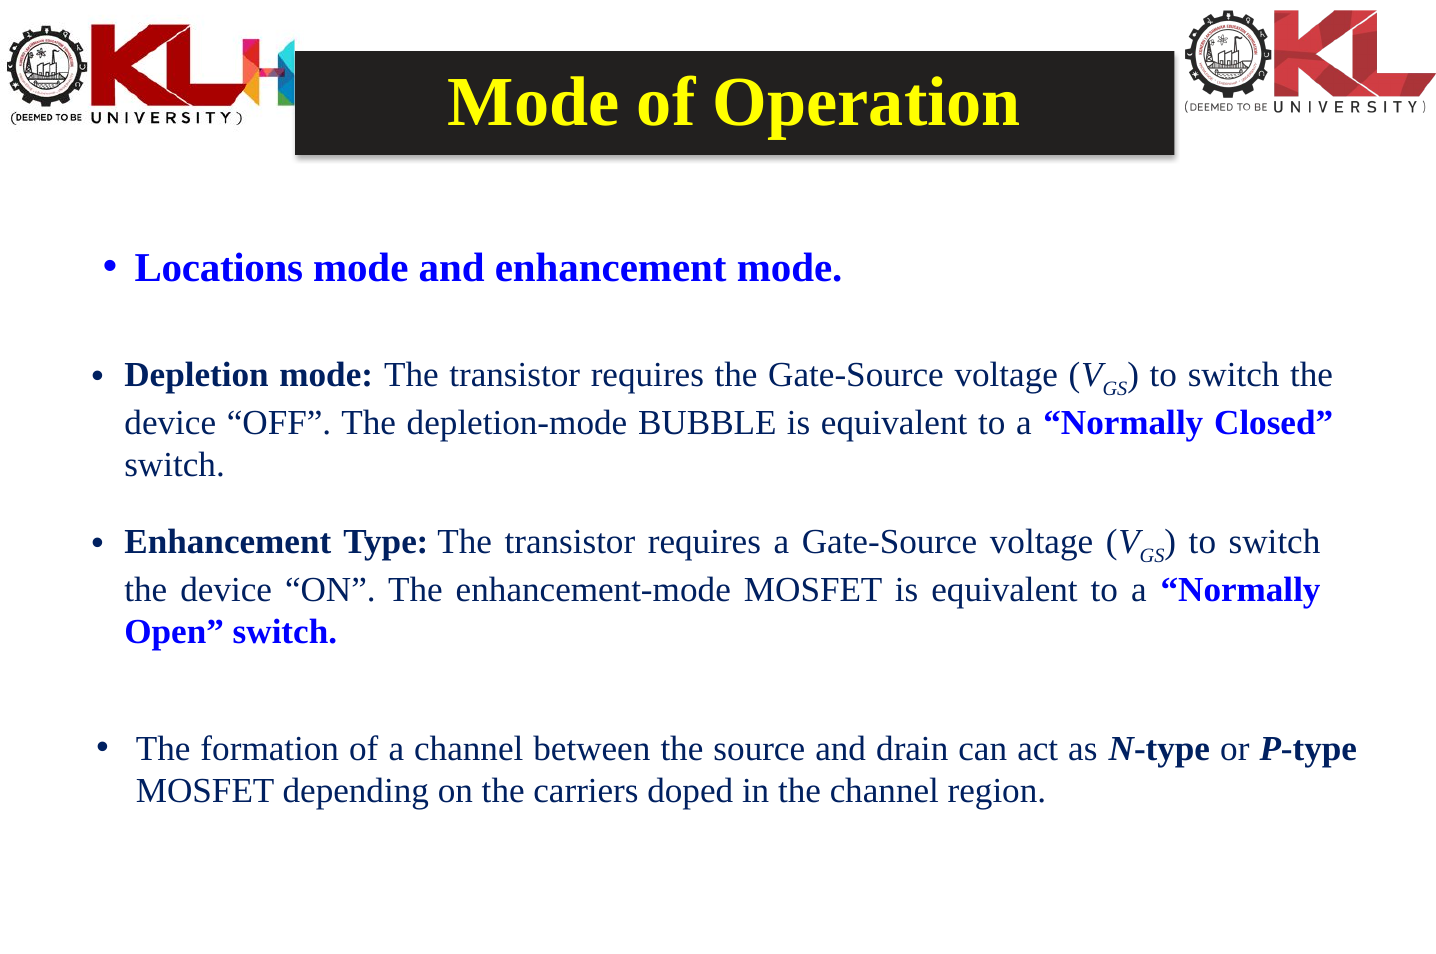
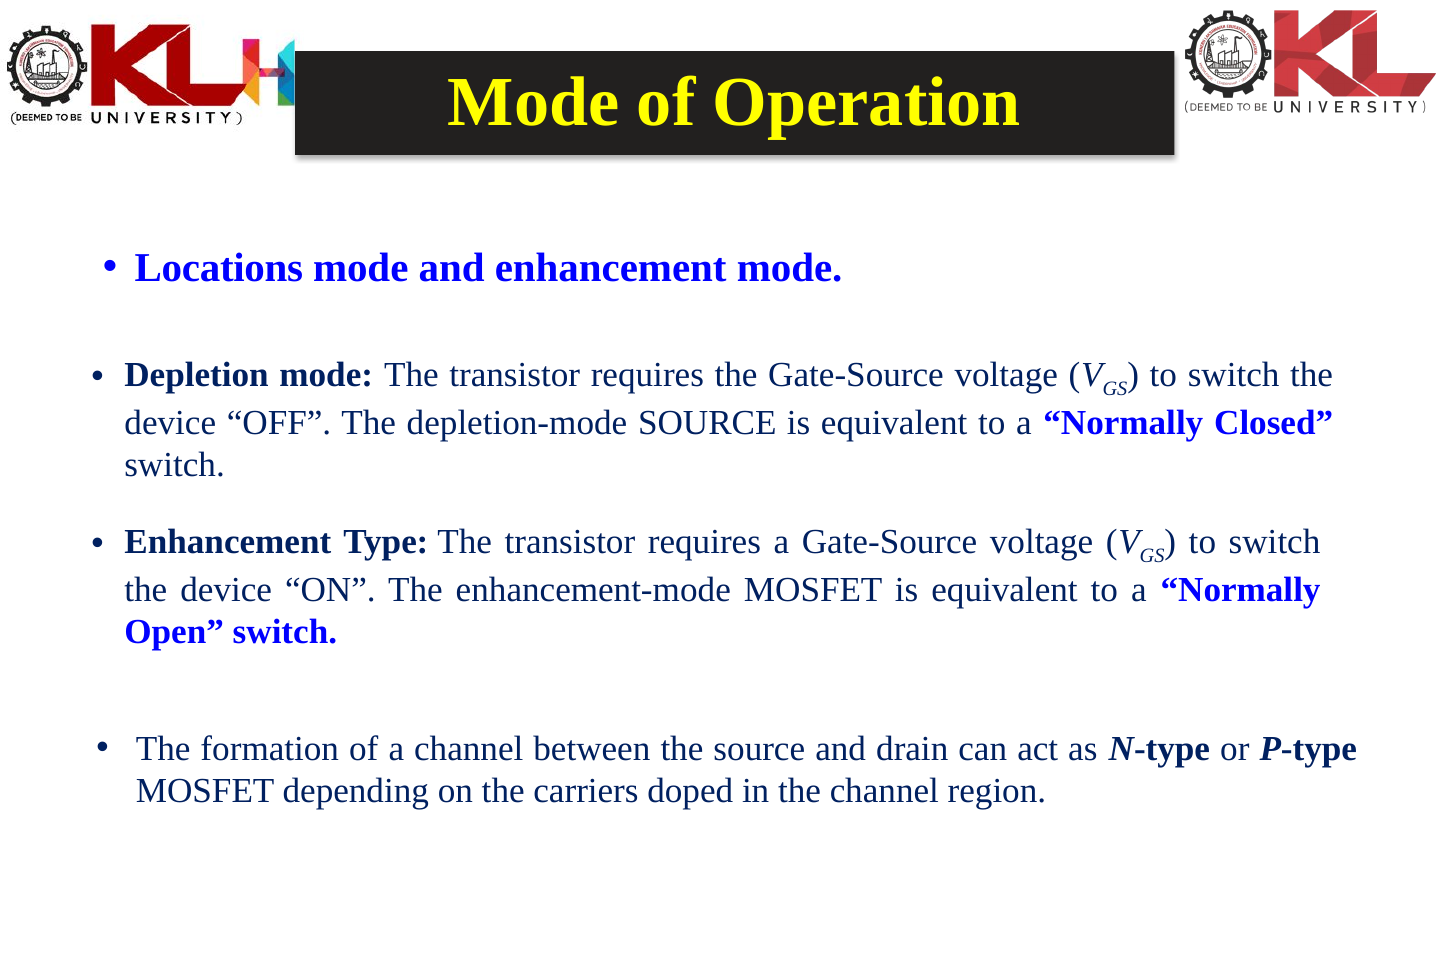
depletion-mode BUBBLE: BUBBLE -> SOURCE (707, 423)
